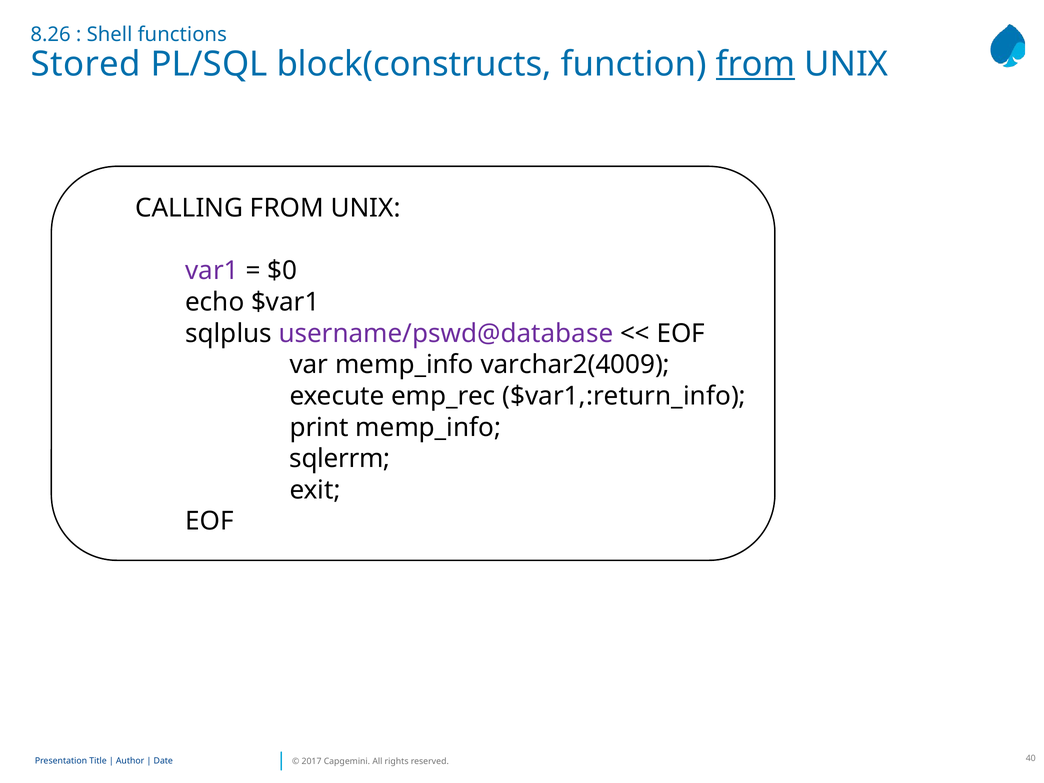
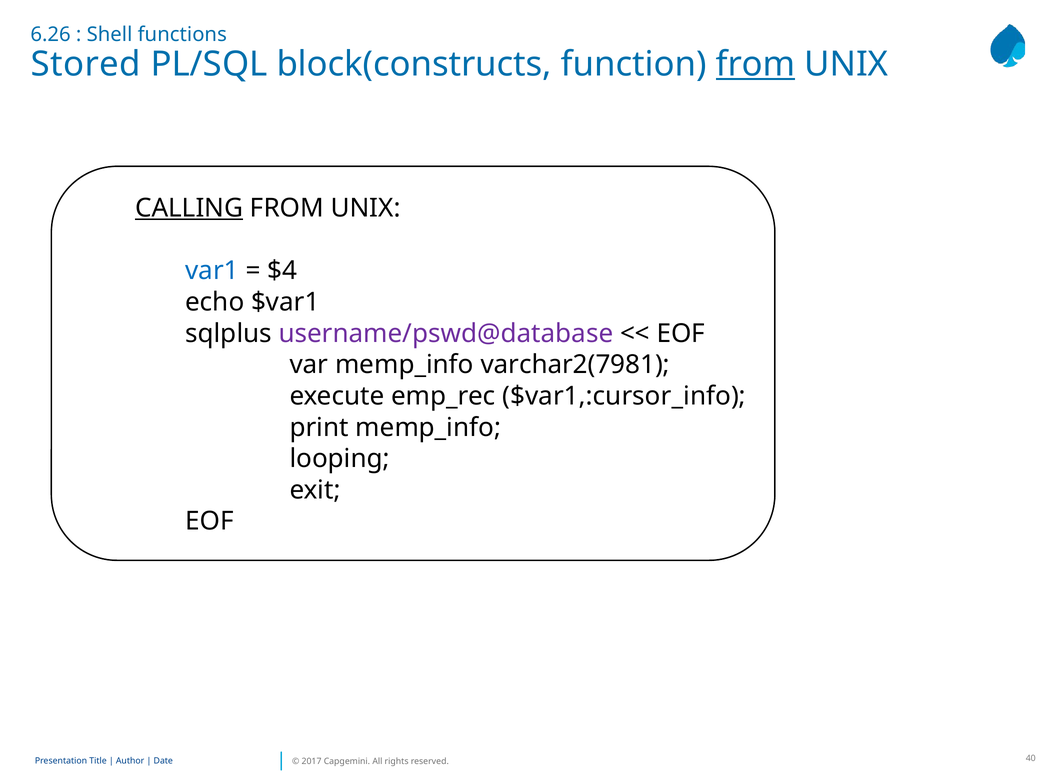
8.26: 8.26 -> 6.26 (51, 35)
CALLING underline: none -> present (189, 208)
var1 colour: purple -> blue (212, 271)
$0: $0 -> $4 (282, 271)
varchar2(4009: varchar2(4009 -> varchar2(7981 (575, 365)
$var1,:return_info: $var1,:return_info -> $var1,:cursor_info (624, 396)
sqlerrm: sqlerrm -> looping (340, 459)
